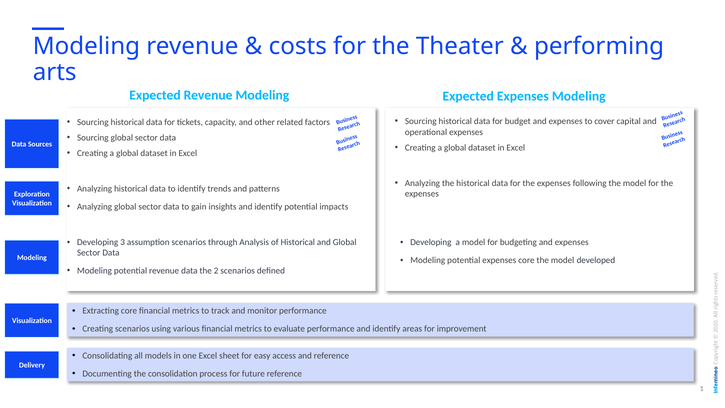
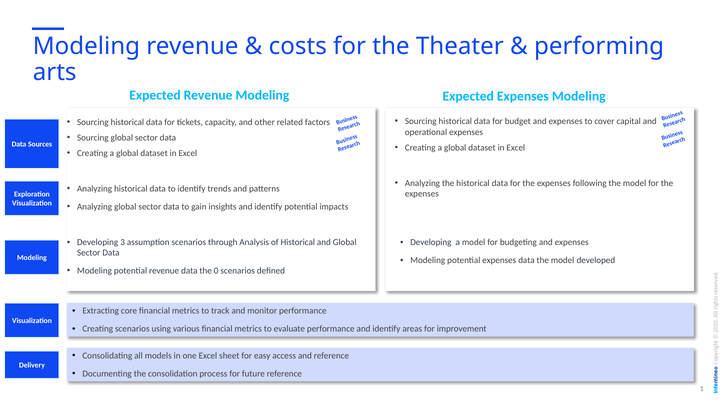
expenses core: core -> data (526, 260)
the 2: 2 -> 0 (216, 271)
